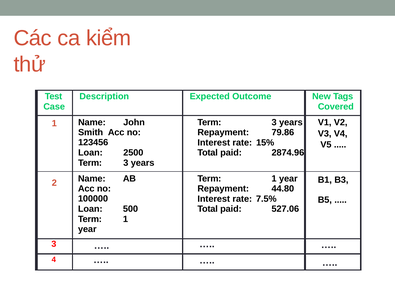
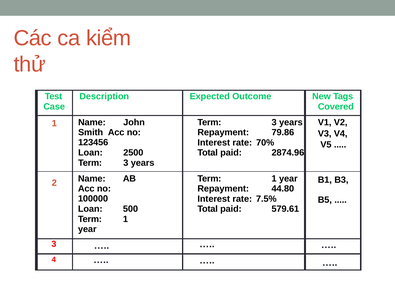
15%: 15% -> 70% (265, 143)
527.06: 527.06 -> 579.61 (285, 209)
